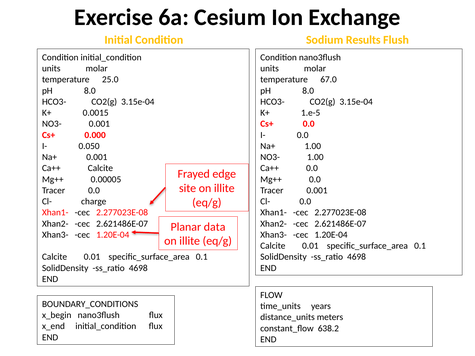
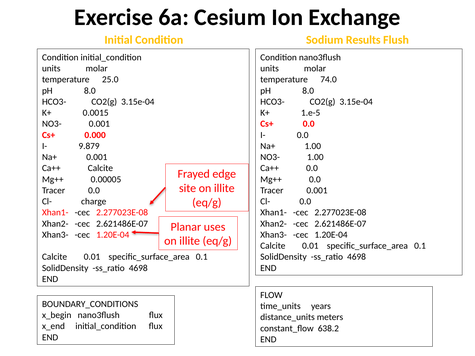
67.0: 67.0 -> 74.0 (329, 80)
0.050: 0.050 -> 9.879 (89, 146)
data: data -> uses (215, 227)
